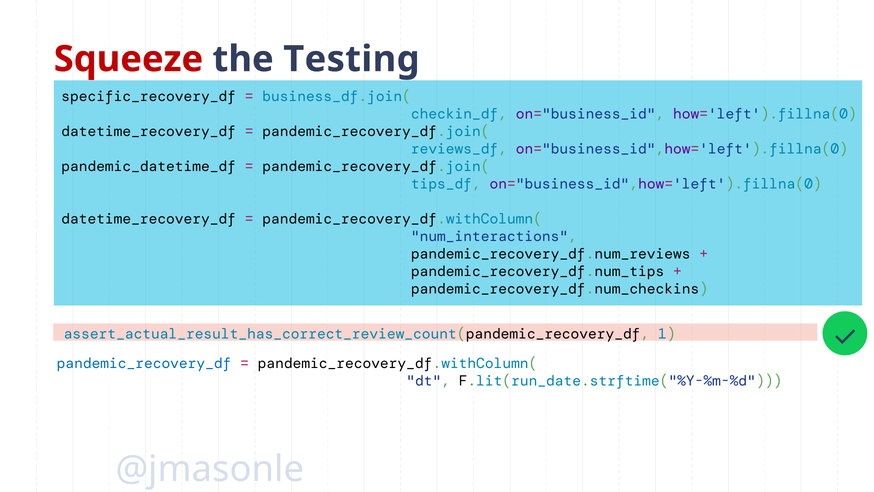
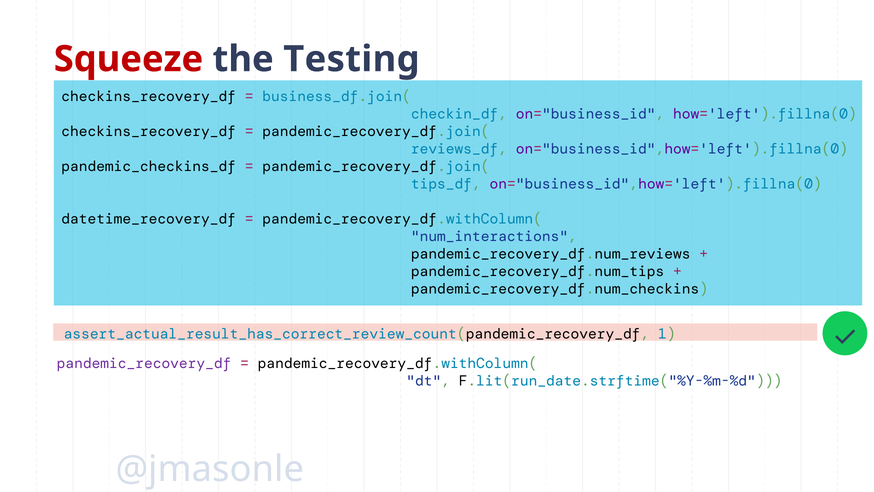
specific_recovery_df: specific_recovery_df -> checkins_recovery_df (149, 97)
datetime_recovery_df: datetime_recovery_df -> checkins_recovery_df (149, 132)
pandemic_datetime_df: pandemic_datetime_df -> pandemic_checkins_df (149, 166)
pandemic_recovery_df colour: blue -> purple (144, 363)
